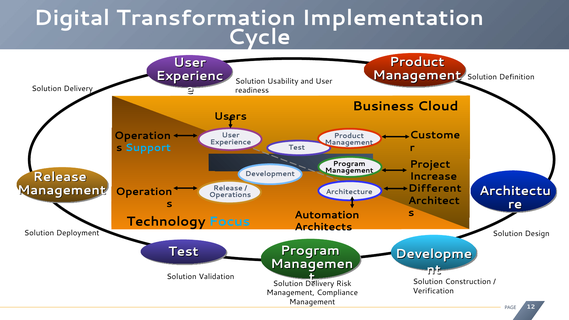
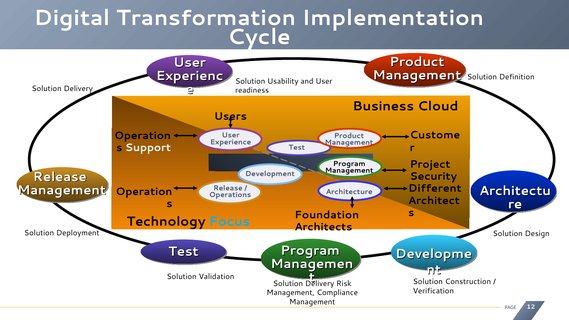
Support colour: light blue -> white (148, 148)
Increase: Increase -> Security (433, 176)
Automation: Automation -> Foundation (327, 215)
